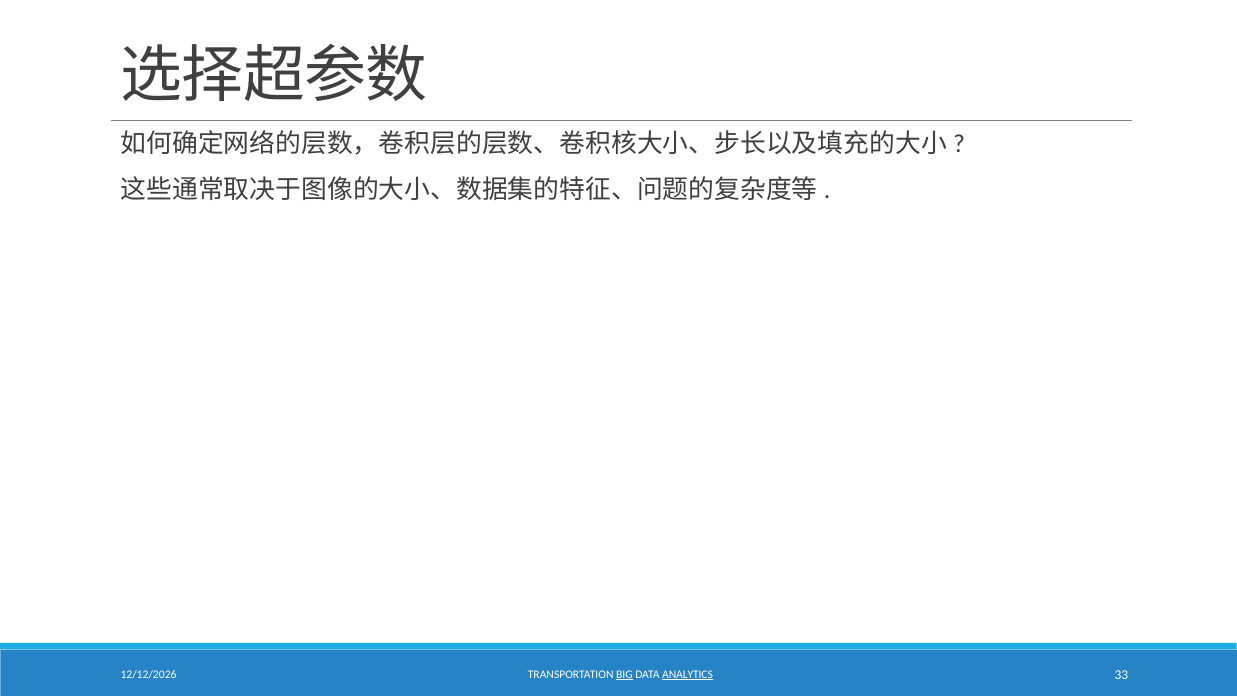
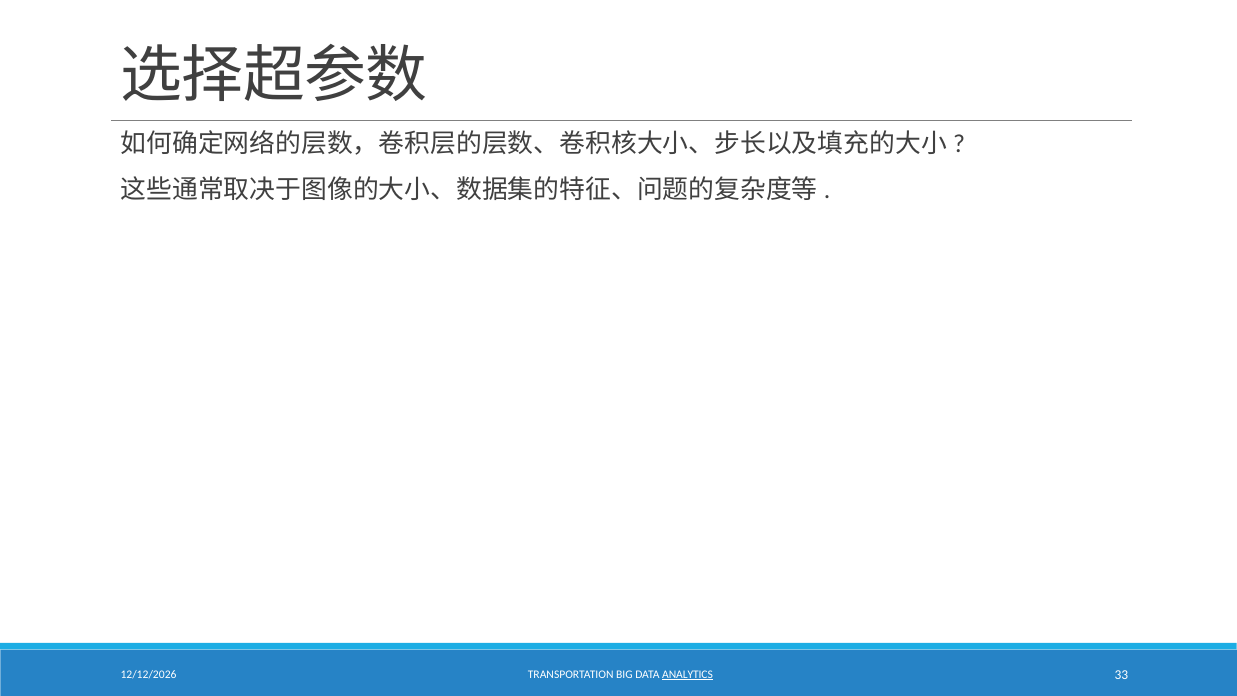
BIG underline: present -> none (624, 675)
